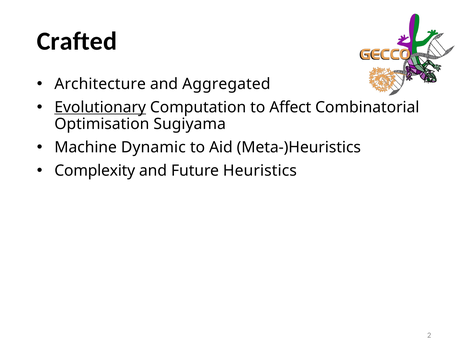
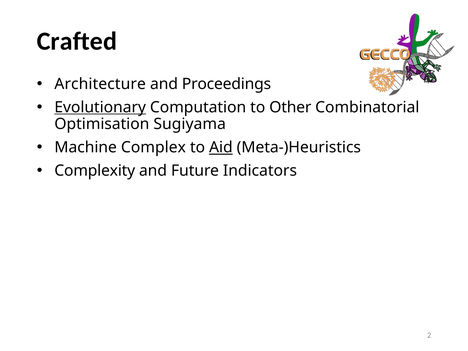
Aggregated: Aggregated -> Proceedings (226, 84)
Affect: Affect -> Other (290, 107)
Dynamic: Dynamic -> Complex (153, 147)
Aid underline: none -> present (221, 147)
Heuristics: Heuristics -> Indicators (260, 171)
